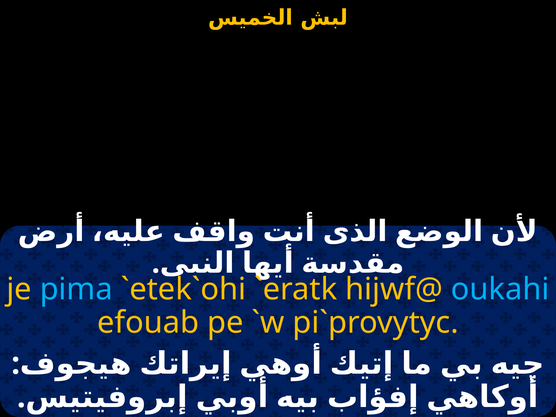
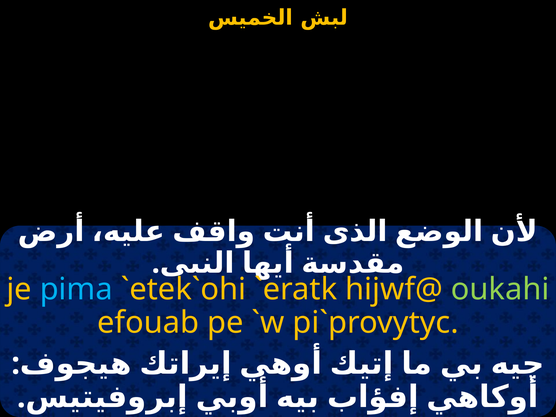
oukahi colour: light blue -> light green (500, 289)
